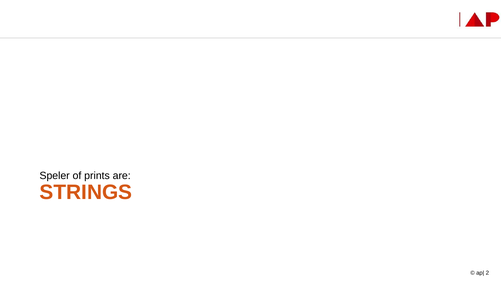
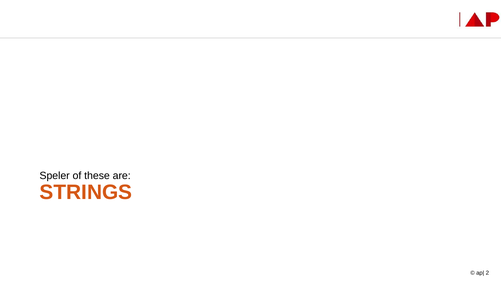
prints: prints -> these (97, 176)
